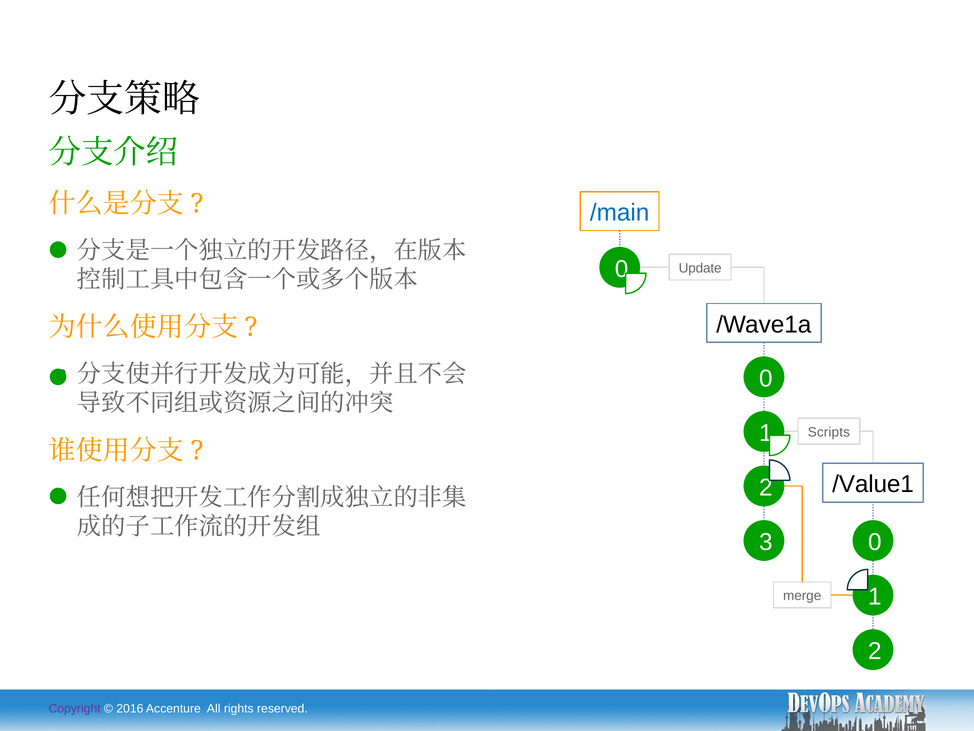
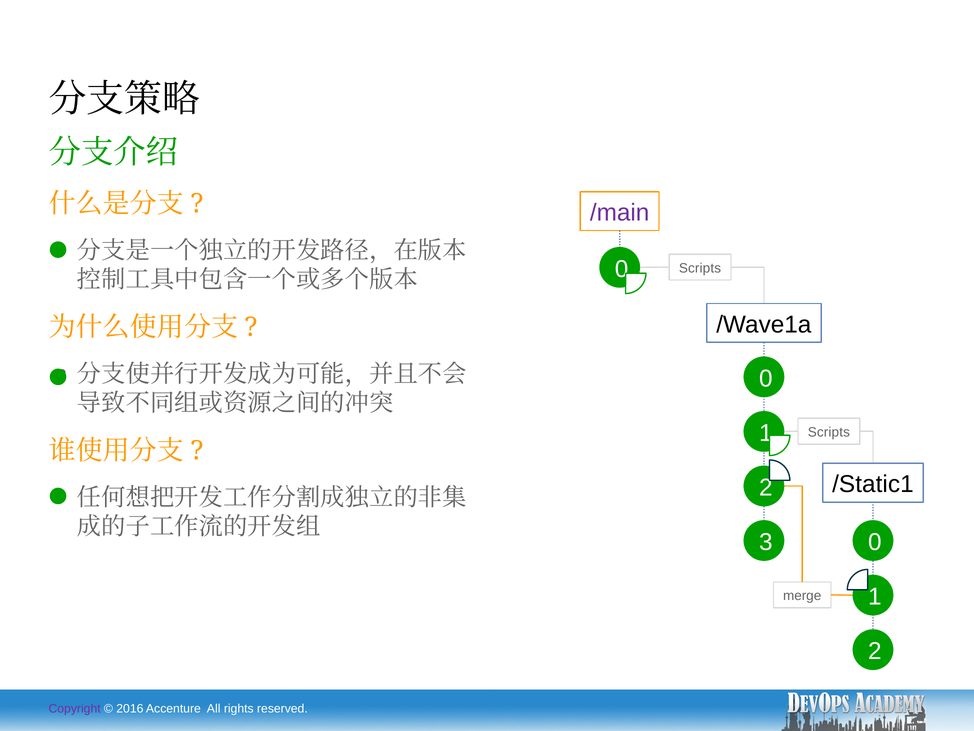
/main colour: blue -> purple (620, 213)
0 Update: Update -> Scripts (700, 268)
/Value1: /Value1 -> /Static1 (873, 484)
